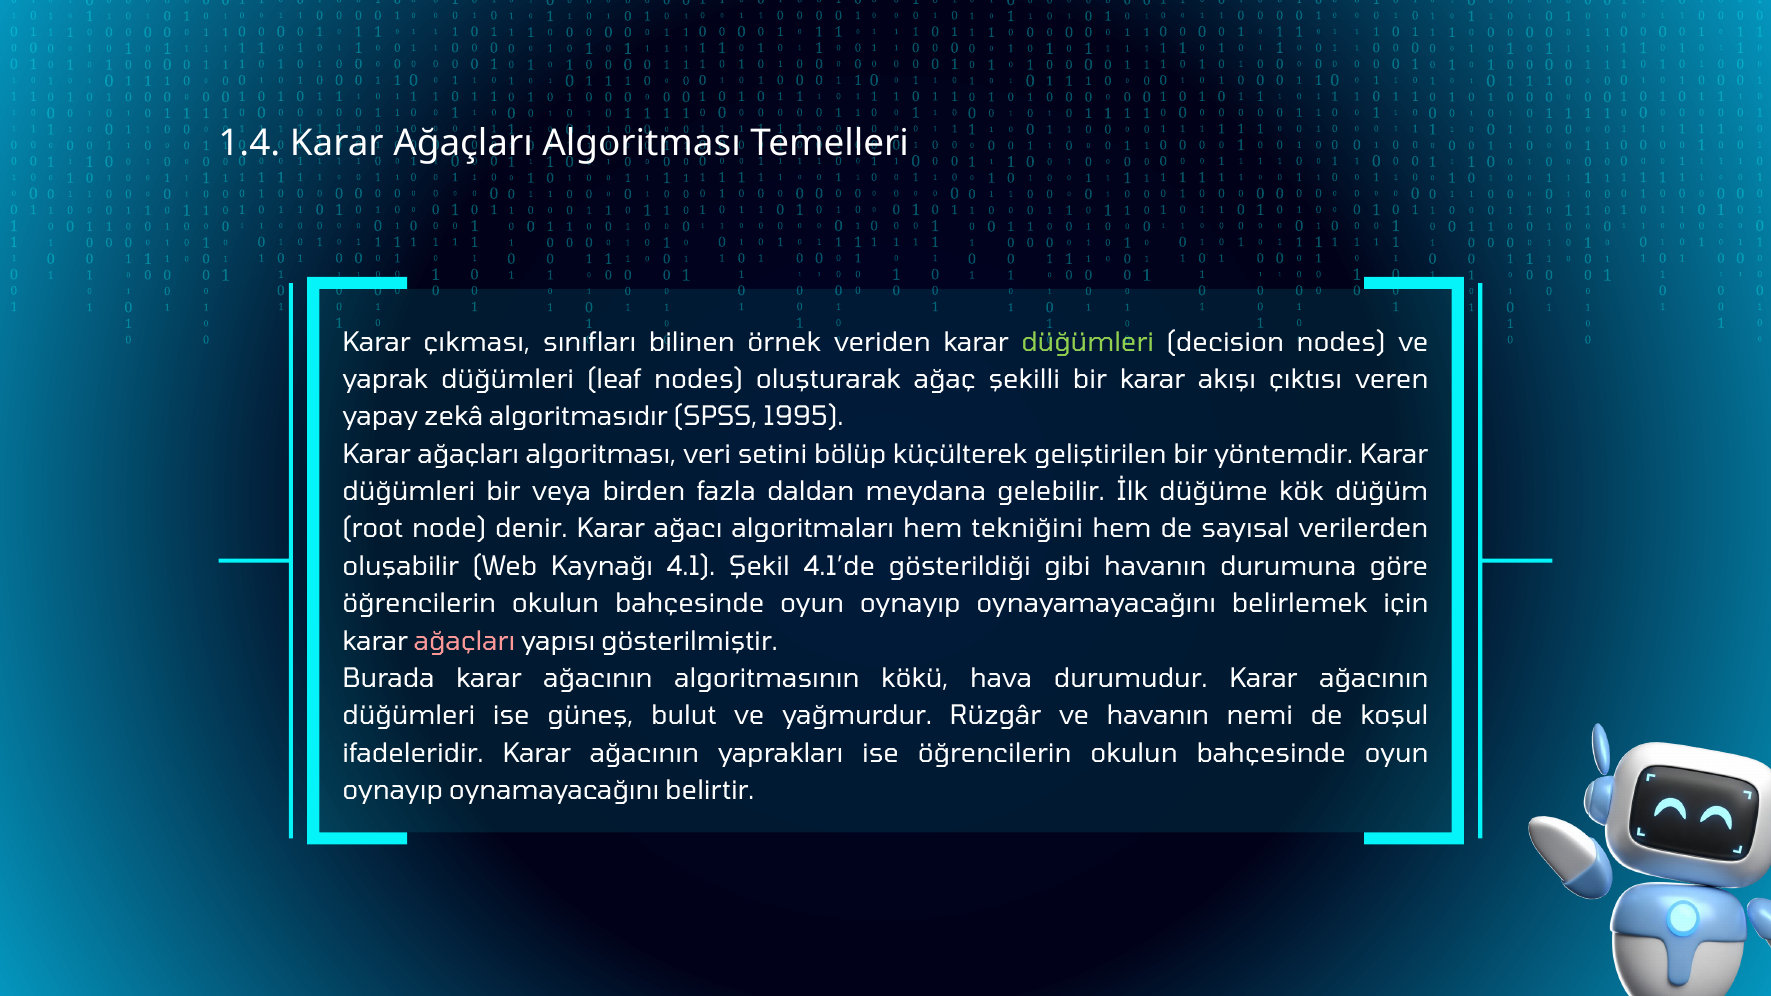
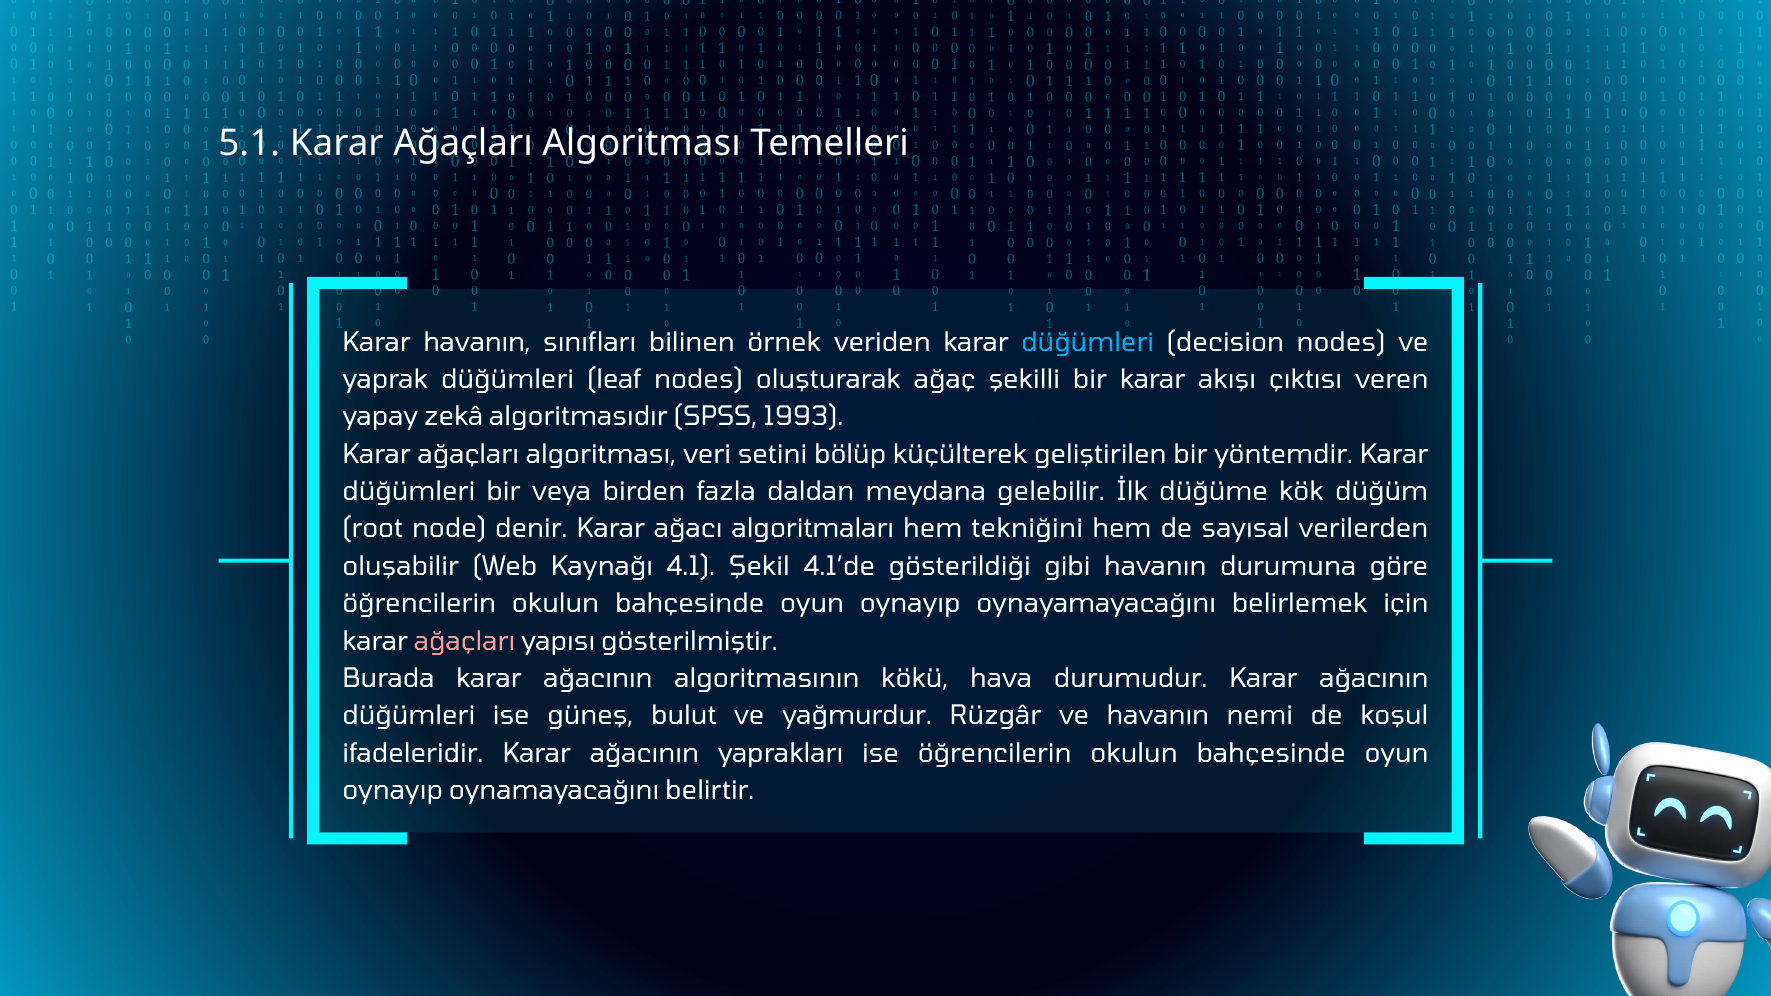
1.4: 1.4 -> 5.1 (249, 144)
Karar çıkması: çıkması -> havanın (477, 342)
düğümleri colour: light green -> light blue (1088, 342)
1995: 1995 -> 1993 (803, 417)
